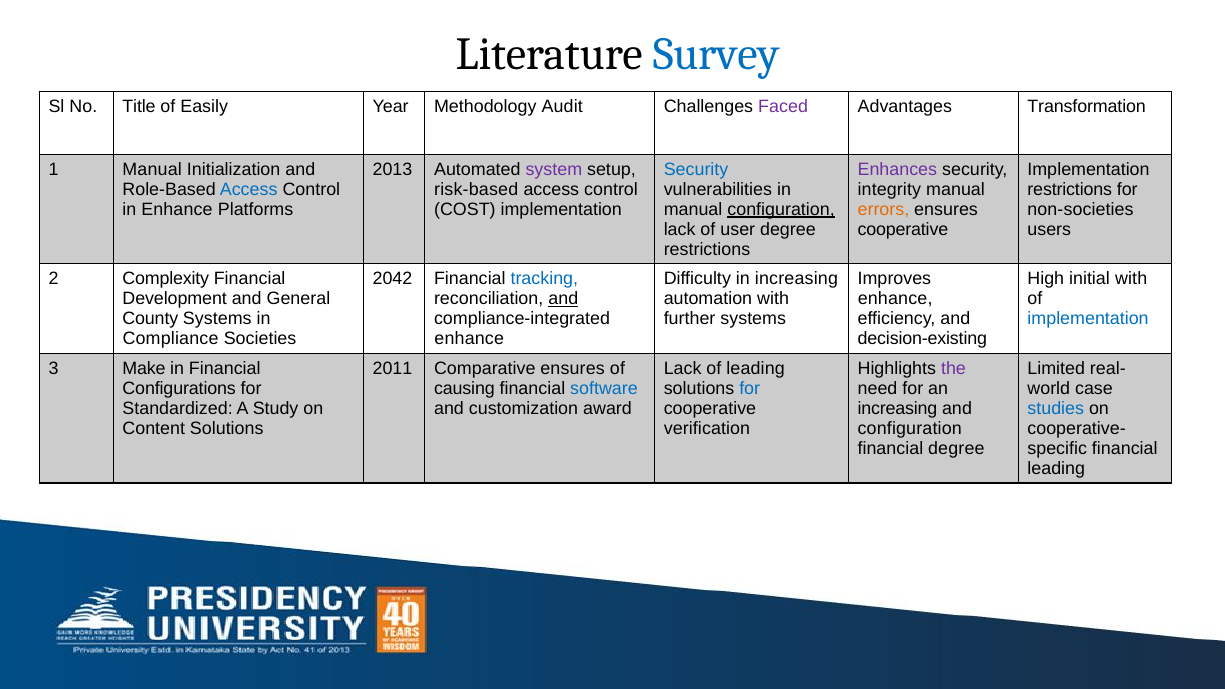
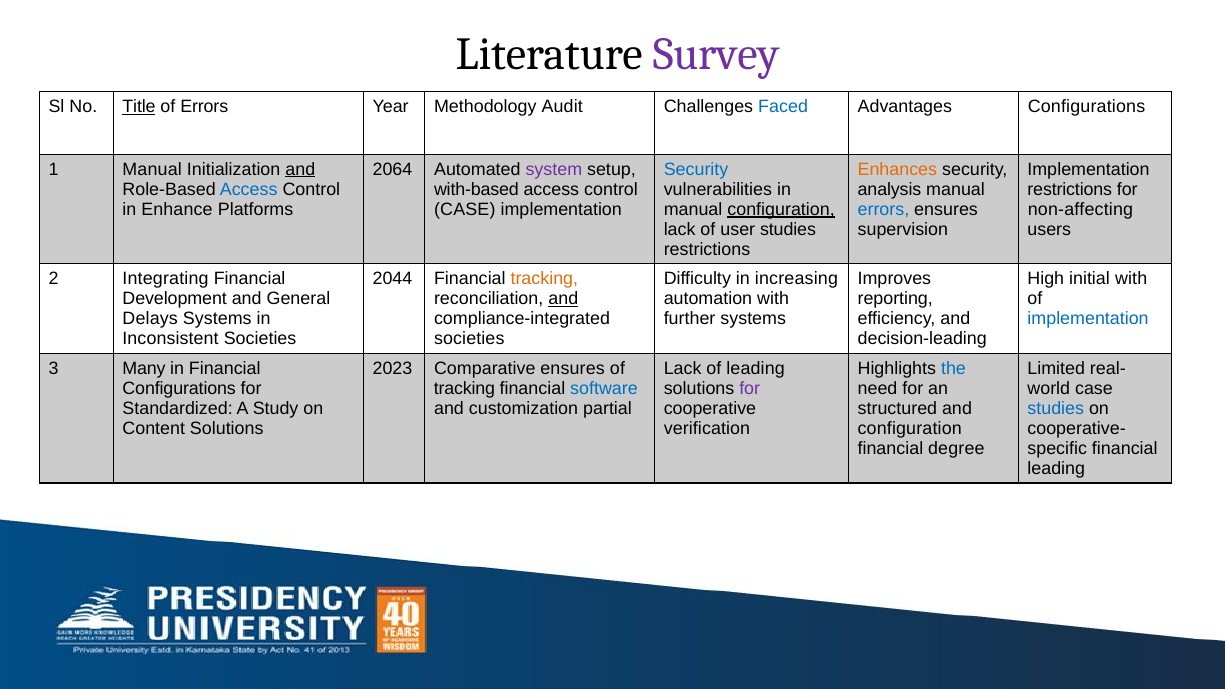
Survey colour: blue -> purple (716, 55)
Title underline: none -> present (139, 107)
of Easily: Easily -> Errors (204, 107)
Faced colour: purple -> blue (783, 107)
Advantages Transformation: Transformation -> Configurations (1086, 107)
and underline: none -> present (300, 169)
2013: 2013 -> 2064 (392, 169)
Enhances colour: purple -> orange (897, 169)
risk-based: risk-based -> with-based (476, 189)
integrity: integrity -> analysis (889, 189)
COST: COST -> CASE (465, 209)
errors colour: orange -> blue (883, 209)
non-societies: non-societies -> non-affecting (1080, 209)
user degree: degree -> studies (788, 229)
cooperative: cooperative -> supervision (903, 229)
Complexity: Complexity -> Integrating (166, 279)
2042: 2042 -> 2044 (392, 279)
tracking colour: blue -> orange (544, 279)
enhance: enhance -> reporting (895, 299)
County: County -> Delays (150, 319)
Compliance: Compliance -> Inconsistent (171, 339)
enhance: enhance -> societies (469, 339)
decision-existing: decision-existing -> decision-leading (922, 339)
Make: Make -> Many (144, 368)
2011: 2011 -> 2023 (392, 368)
the colour: purple -> blue (954, 368)
causing: causing -> tracking (464, 388)
for colour: blue -> purple (750, 388)
award: award -> partial (608, 408)
increasing: increasing -> structured (897, 408)
